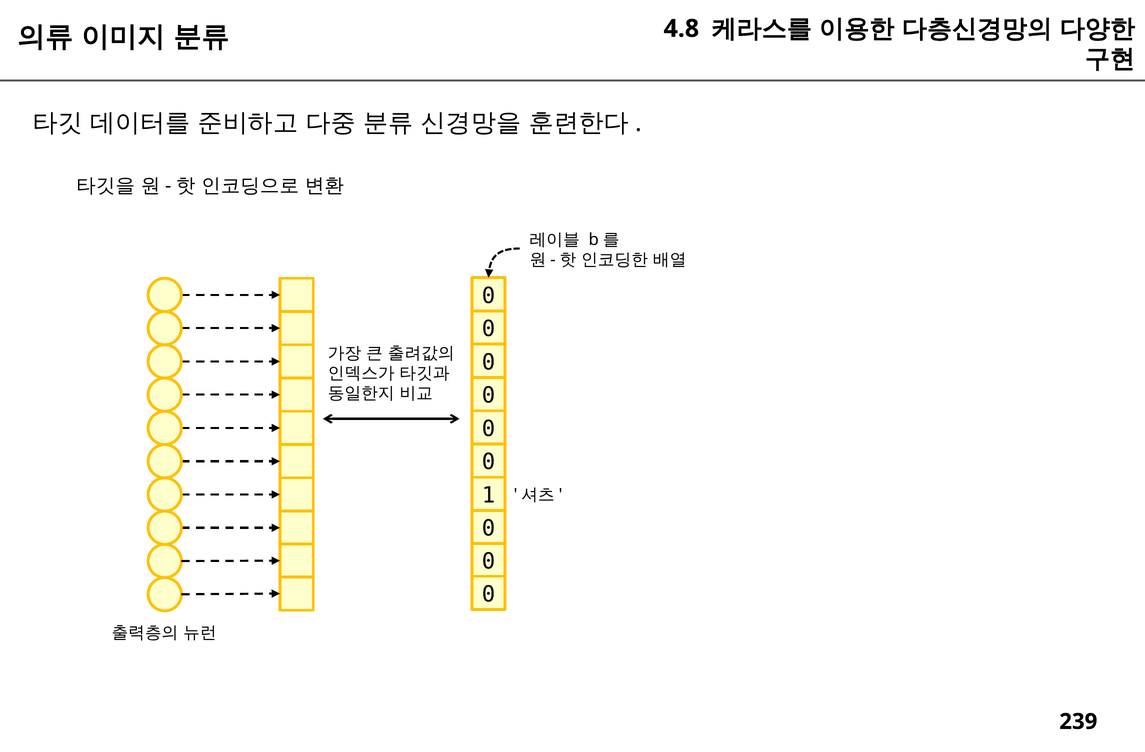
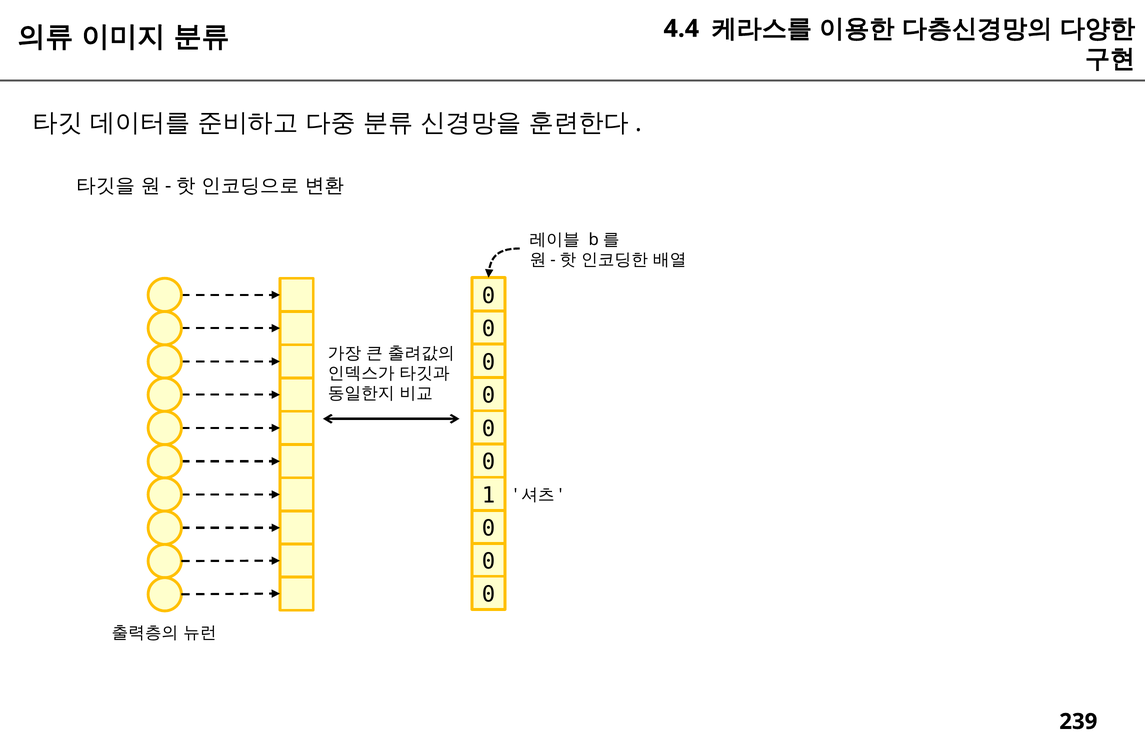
4.8: 4.8 -> 4.4 (681, 29)
